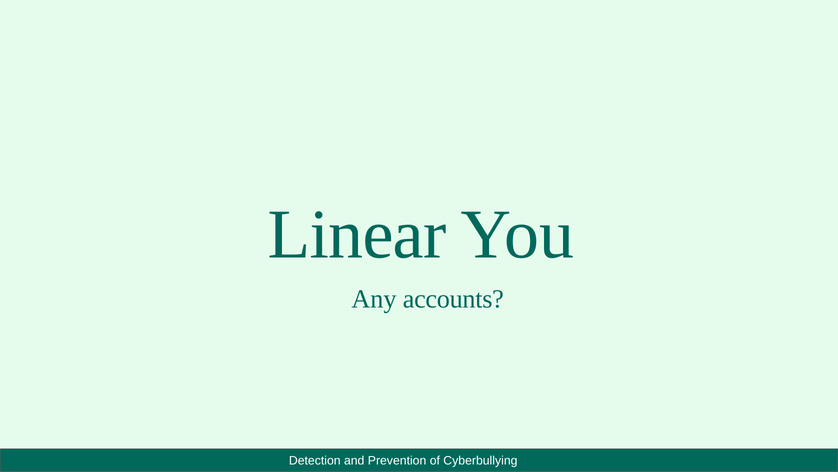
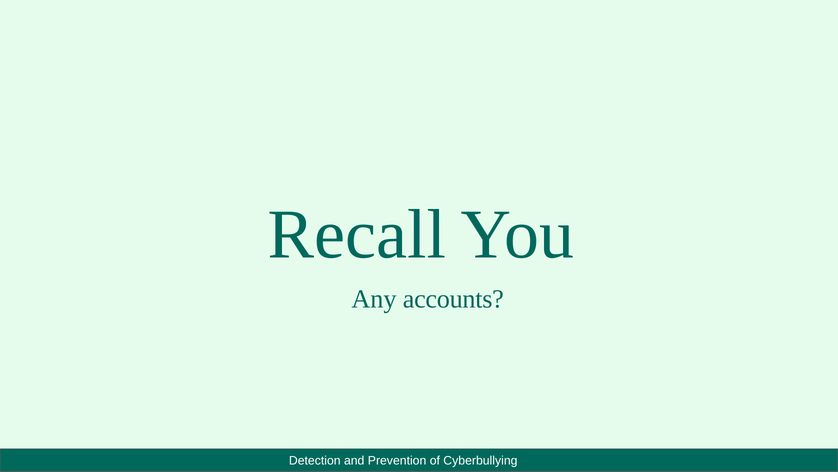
Linear: Linear -> Recall (357, 235)
